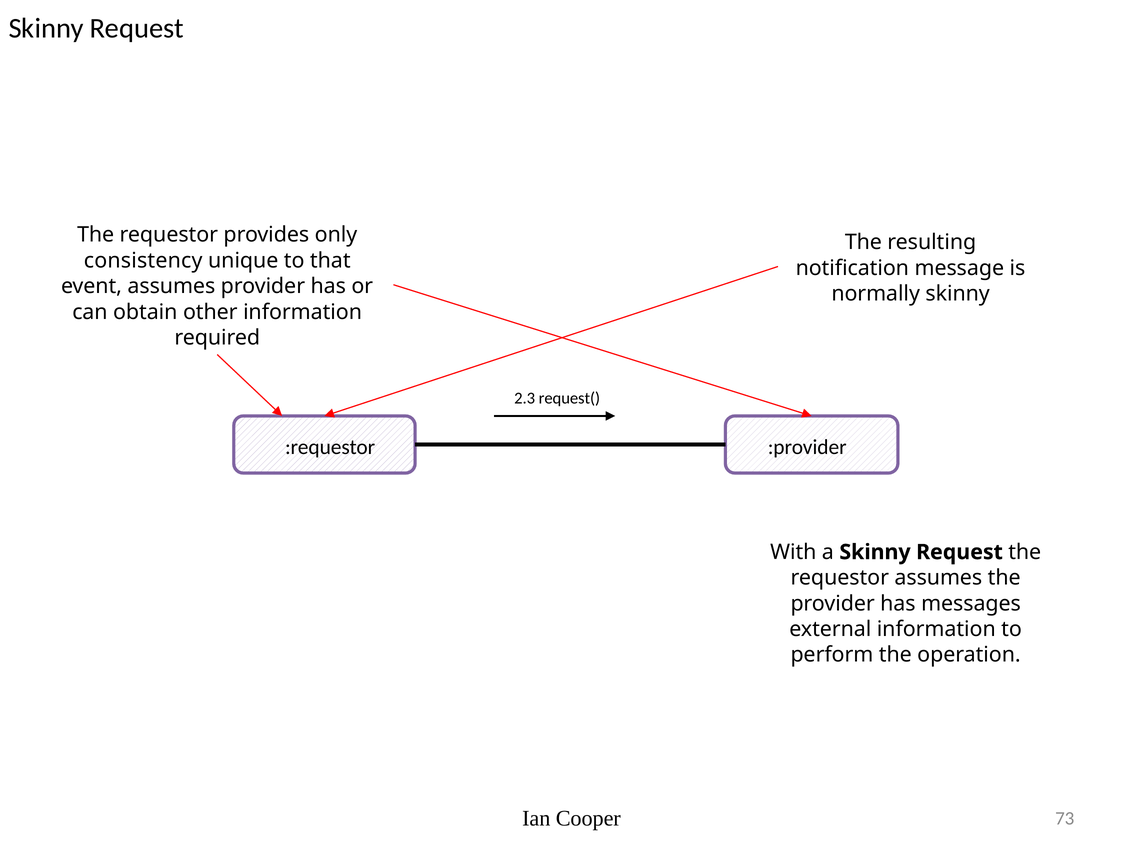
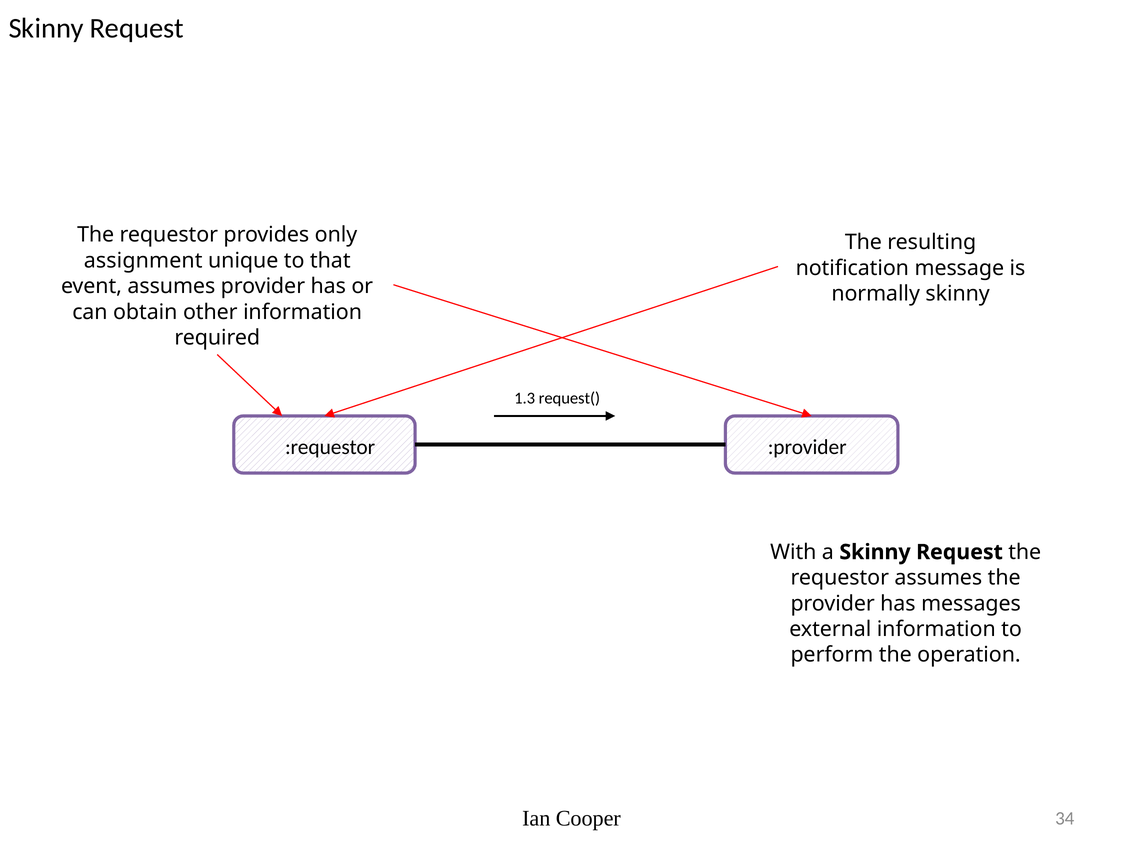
consistency: consistency -> assignment (143, 261)
2.3: 2.3 -> 1.3 (525, 398)
73: 73 -> 34 (1065, 818)
